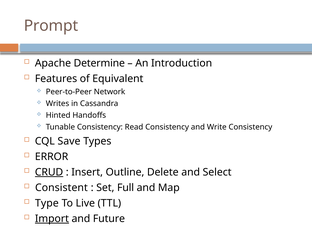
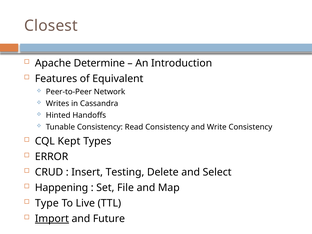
Prompt: Prompt -> Closest (51, 26)
Save: Save -> Kept (69, 141)
CRUD underline: present -> none (49, 172)
Outline: Outline -> Testing (125, 172)
Consistent: Consistent -> Happening (62, 188)
Full: Full -> File (125, 188)
